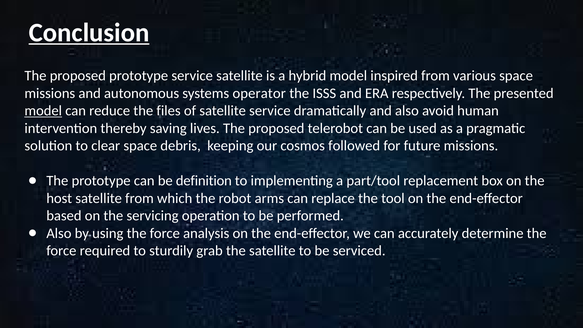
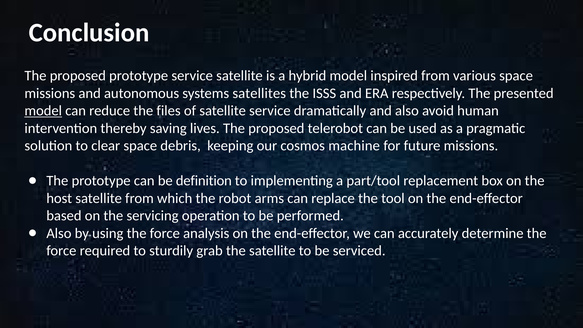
Conclusion underline: present -> none (89, 33)
operator: operator -> satellites (259, 93)
followed: followed -> machine (354, 146)
